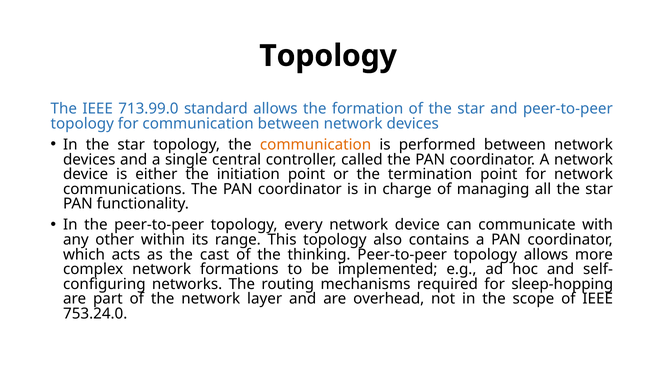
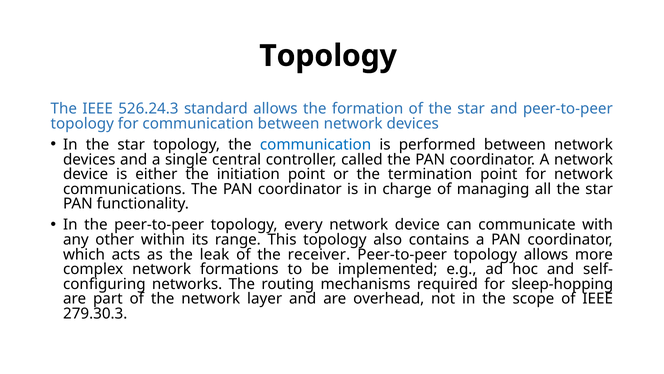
713.99.0: 713.99.0 -> 526.24.3 (148, 109)
communication colour: orange -> blue (316, 144)
cast: cast -> leak (215, 254)
thinking: thinking -> receiver (319, 254)
753.24.0: 753.24.0 -> 279.30.3 (95, 313)
